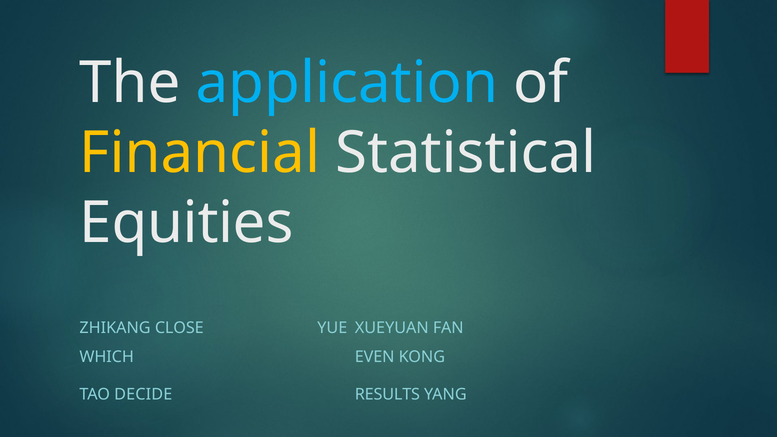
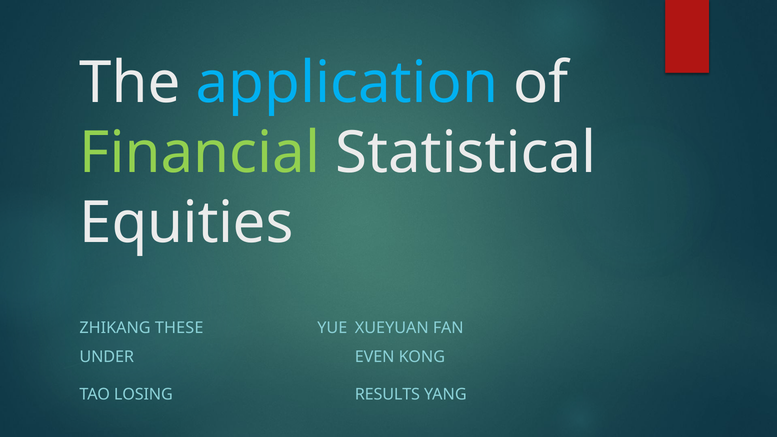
Financial colour: yellow -> light green (200, 153)
CLOSE: CLOSE -> THESE (179, 328)
WHICH: WHICH -> UNDER (107, 357)
DECIDE: DECIDE -> LOSING (143, 394)
